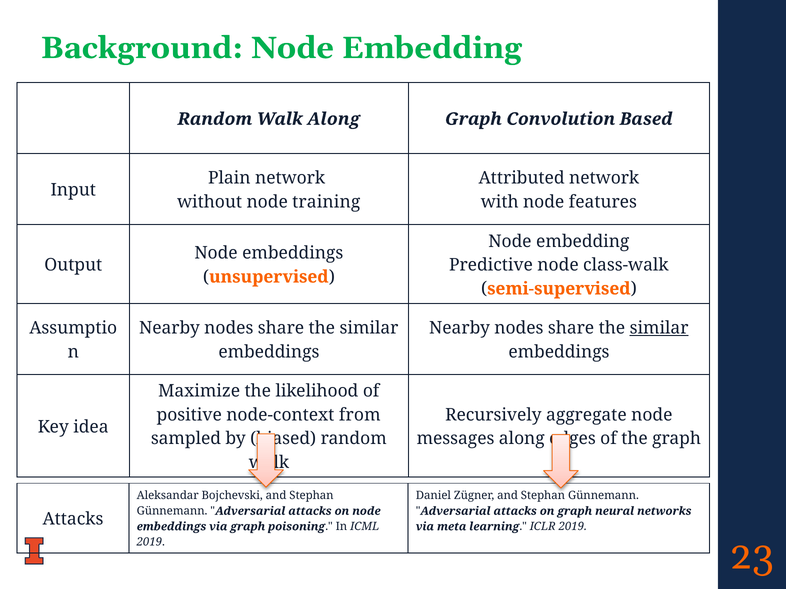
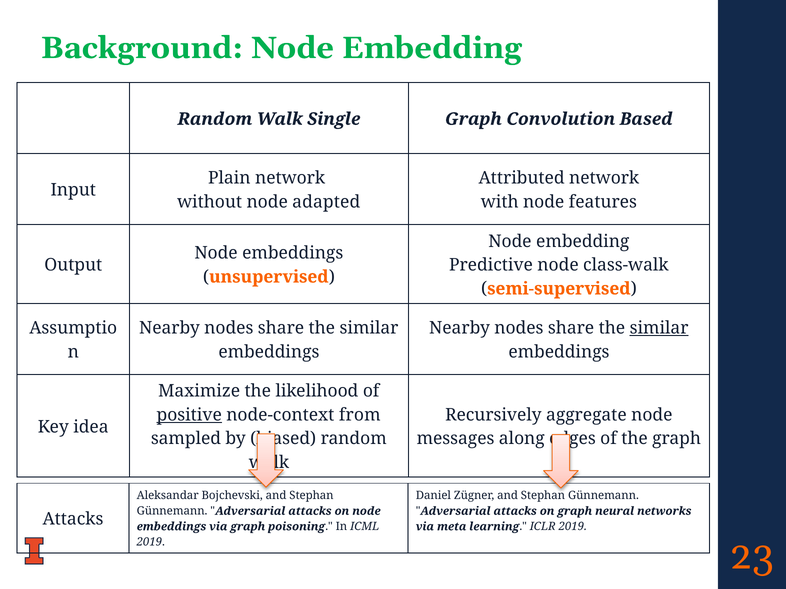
Walk Along: Along -> Single (334, 119)
training: training -> adapted (326, 202)
positive underline: none -> present (189, 415)
